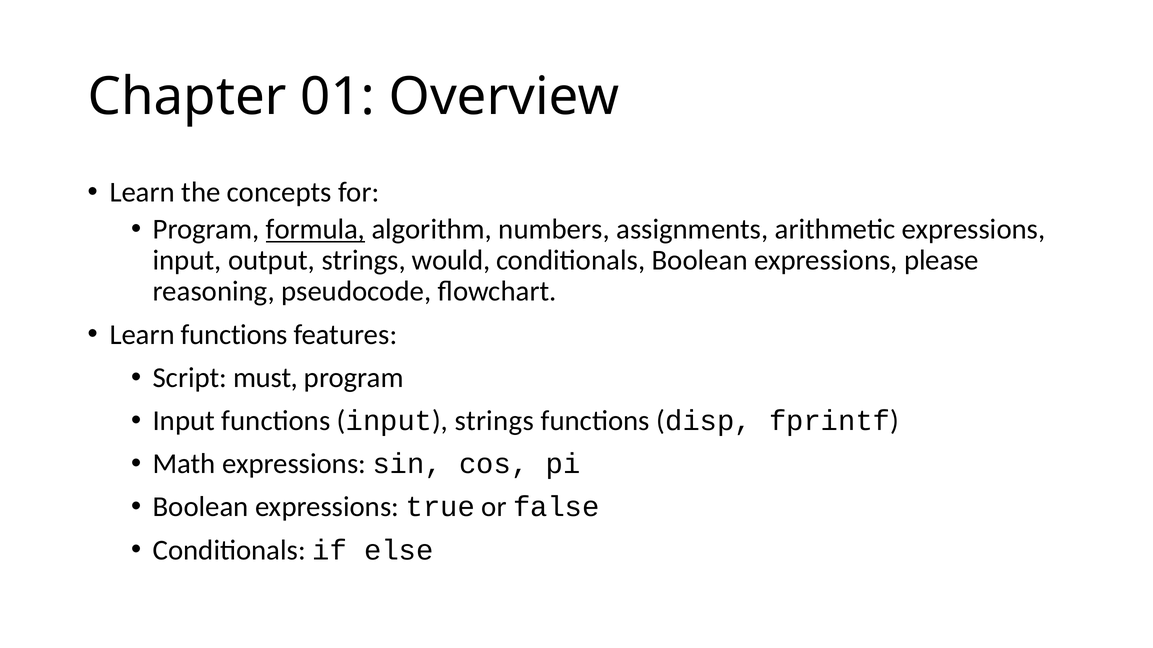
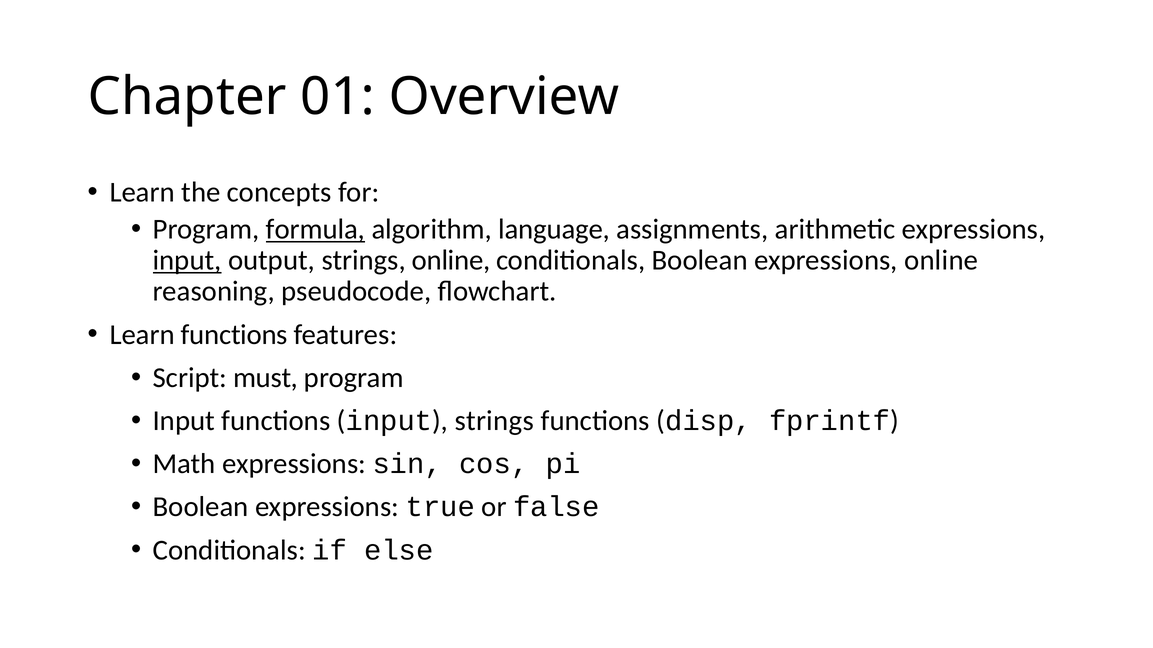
numbers: numbers -> language (554, 229)
input underline: none -> present (187, 261)
strings would: would -> online (451, 261)
expressions please: please -> online (941, 261)
